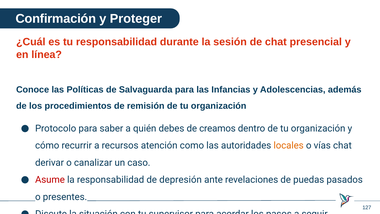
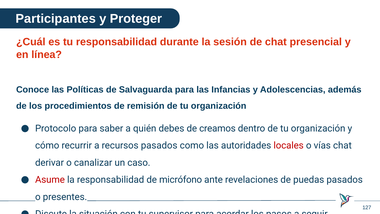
Confirmación: Confirmación -> Participantes (56, 19)
recursos atención: atención -> pasados (159, 145)
locales colour: orange -> red (289, 145)
depresión: depresión -> micrófono (181, 180)
